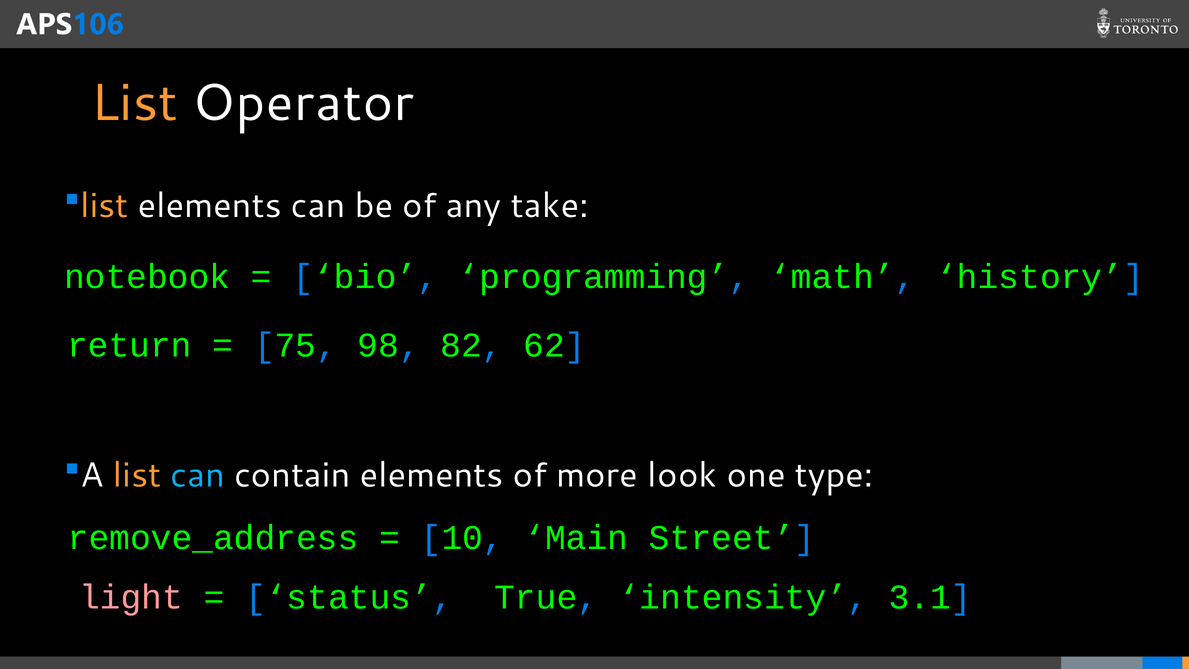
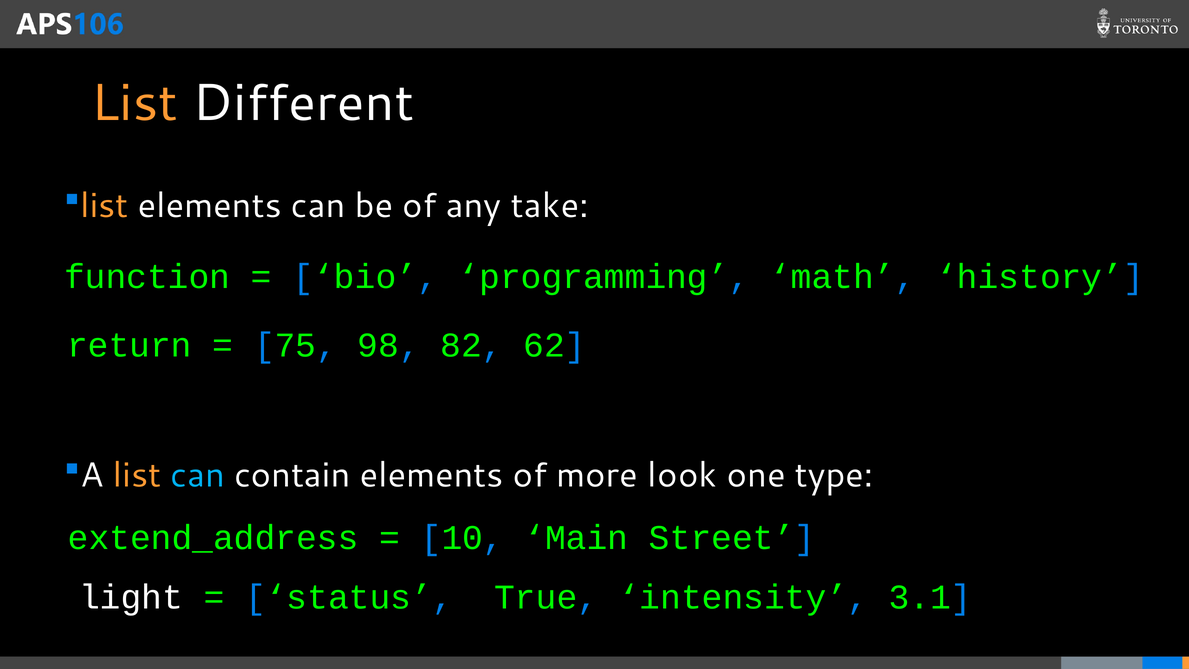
Operator: Operator -> Different (303, 103)
notebook: notebook -> function (147, 277)
remove_address: remove_address -> extend_address (213, 538)
light colour: pink -> white (131, 597)
